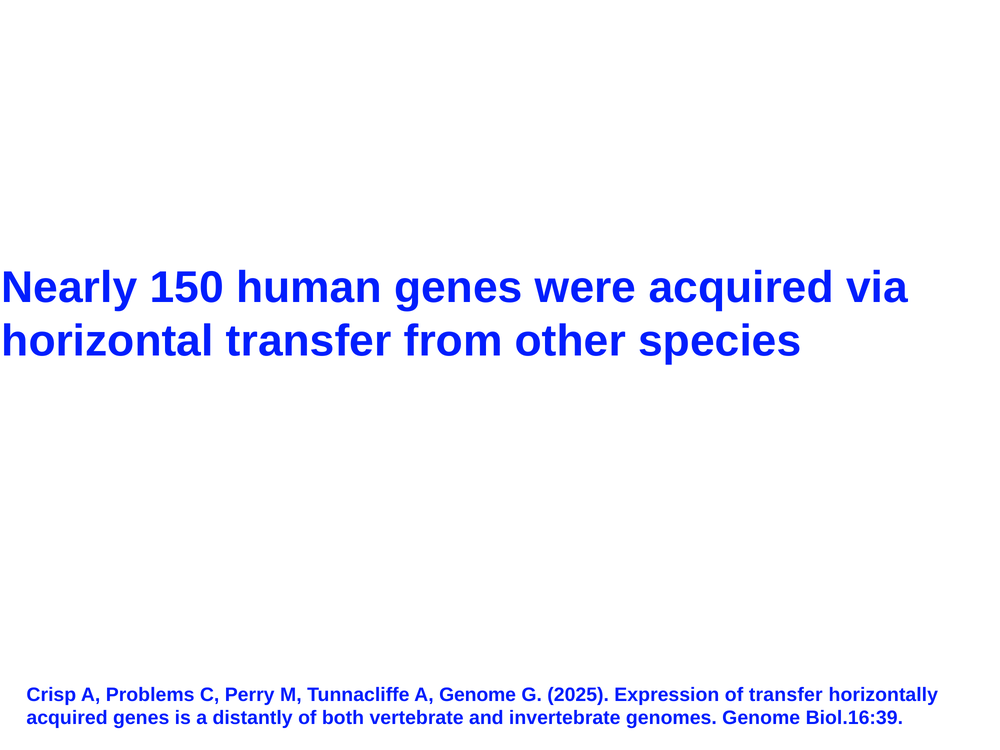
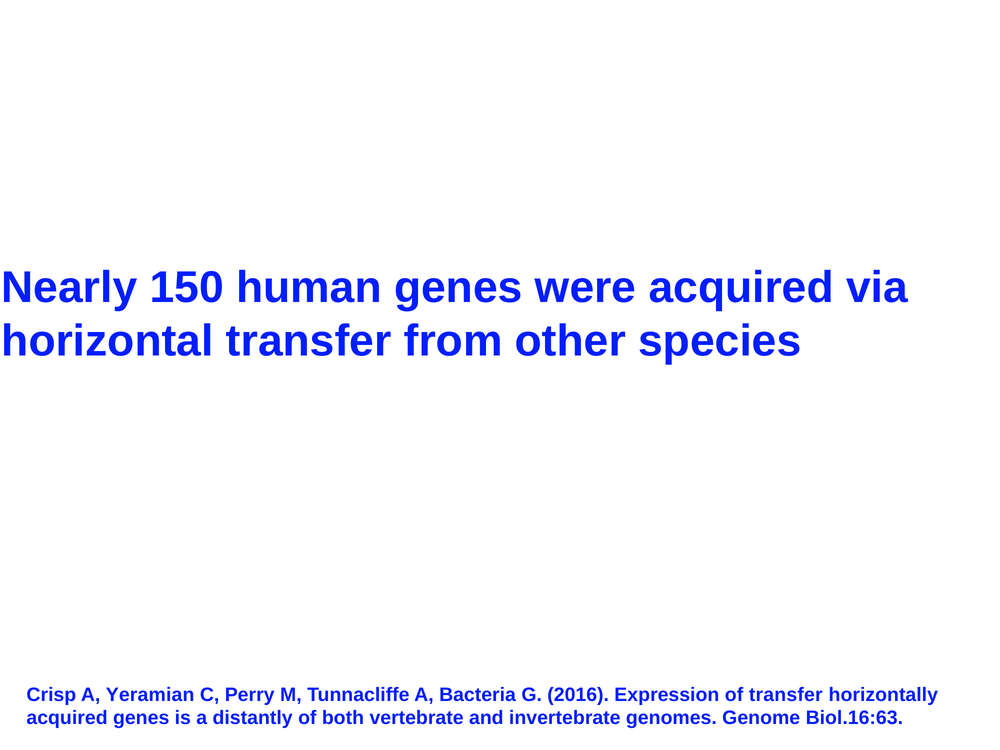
Problems: Problems -> Yeramian (150, 695)
A Genome: Genome -> Bacteria (478, 695)
2025: 2025 -> 2016 (578, 695)
Biol.16:39: Biol.16:39 -> Biol.16:63 (854, 718)
